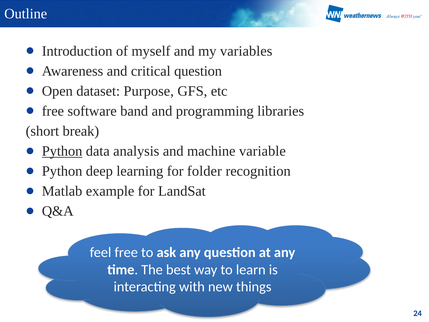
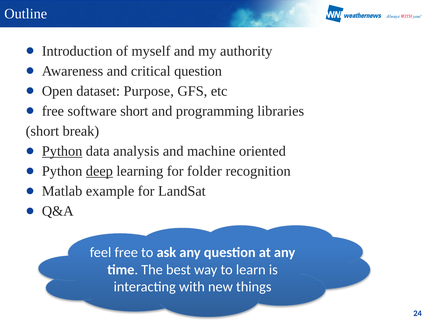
variables: variables -> authority (246, 51)
software band: band -> short (134, 111)
variable: variable -> oriented (262, 151)
deep underline: none -> present (99, 171)
